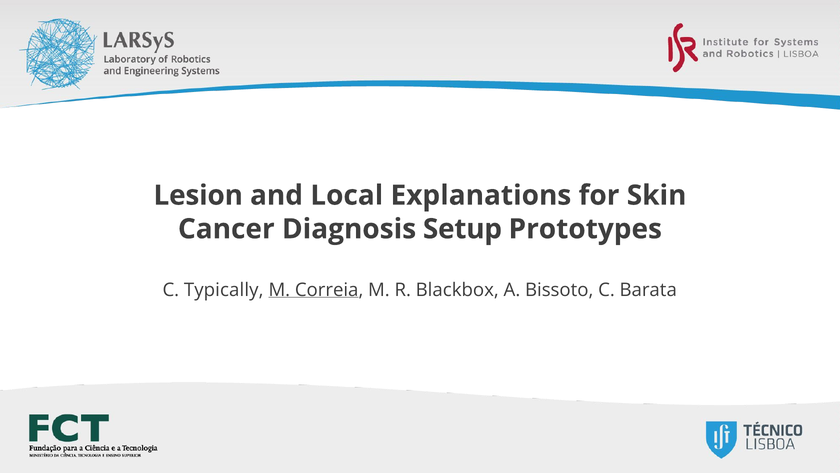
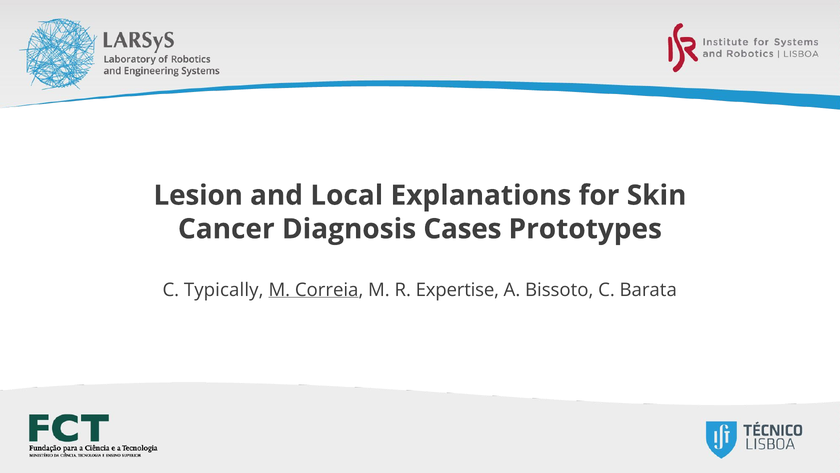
Setup: Setup -> Cases (462, 229)
Blackbox: Blackbox -> Expertise (457, 290)
